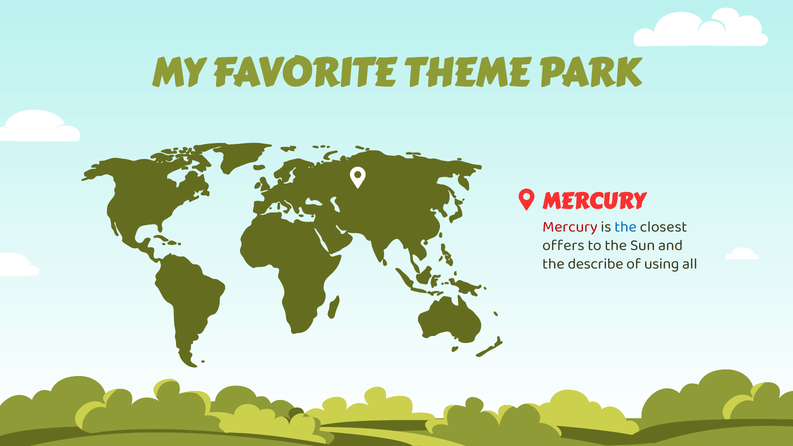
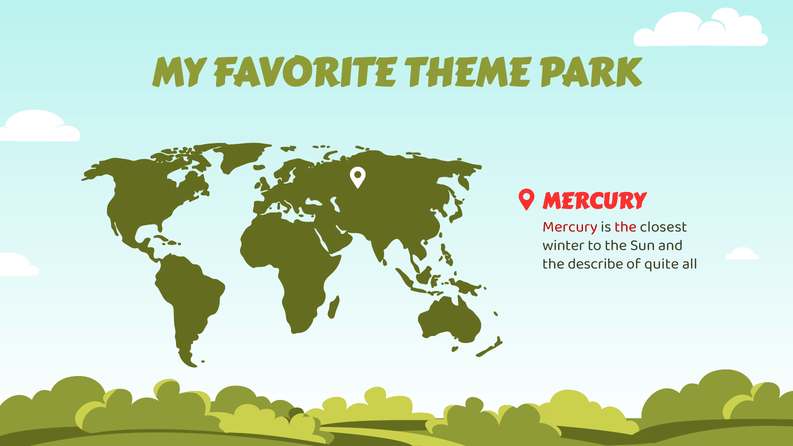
the colour: blue -> red (626, 227)
offers: offers -> winter (564, 245)
using: using -> quite (662, 264)
